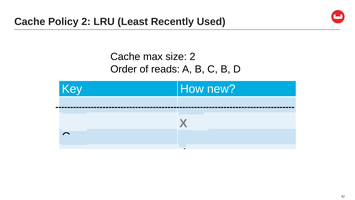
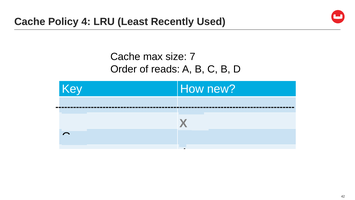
Policy 2: 2 -> 4 (86, 22)
size 2: 2 -> 7 (192, 57)
